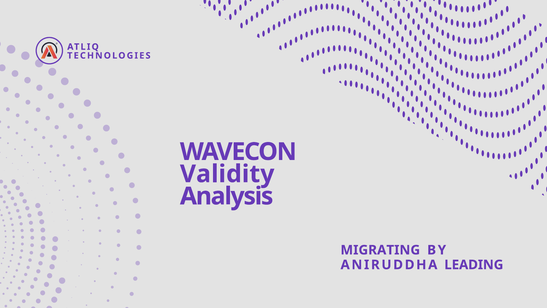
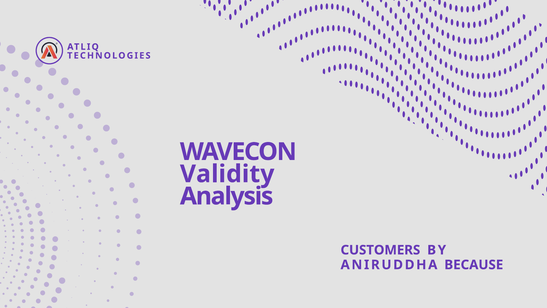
MIGRATING: MIGRATING -> CUSTOMERS (380, 250)
LEADING: LEADING -> BECAUSE (474, 265)
